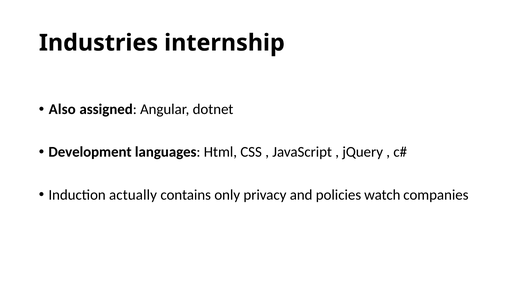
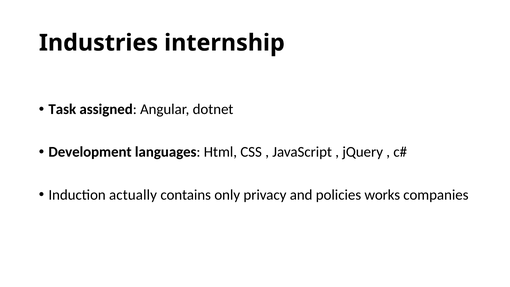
Also: Also -> Task (62, 109)
watch: watch -> works (382, 195)
